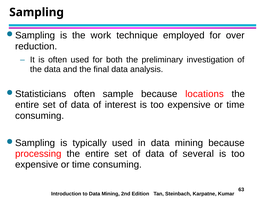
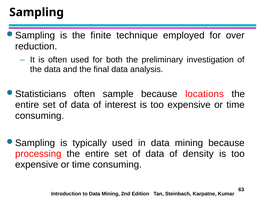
work: work -> finite (101, 36)
several: several -> density (198, 154)
